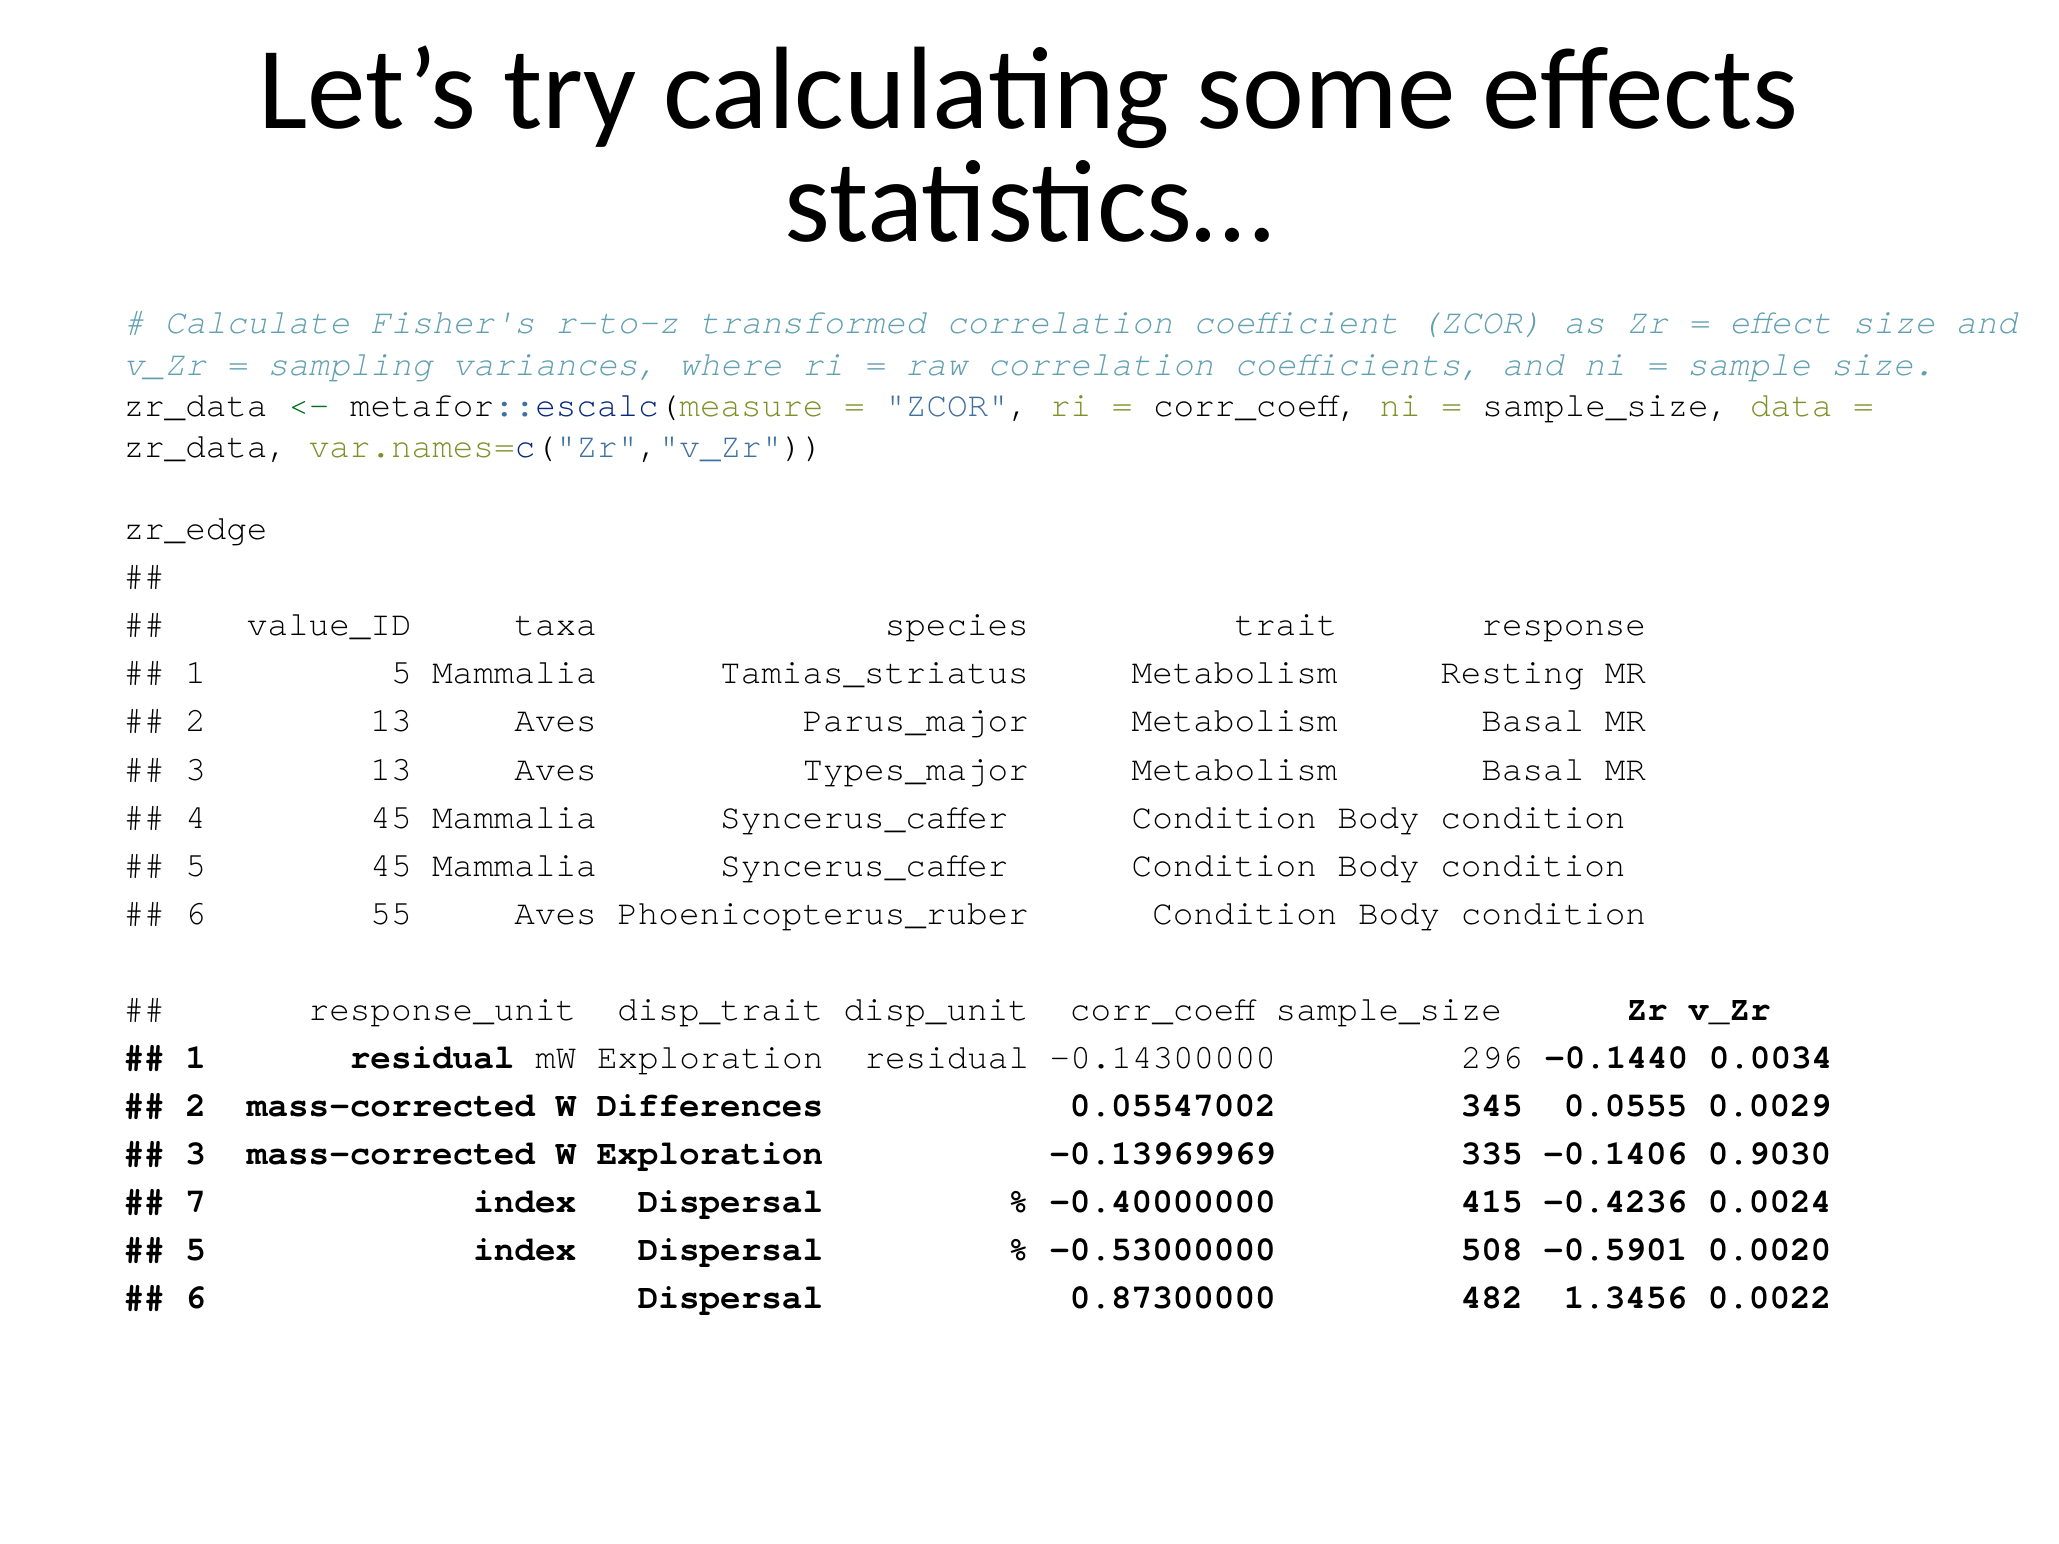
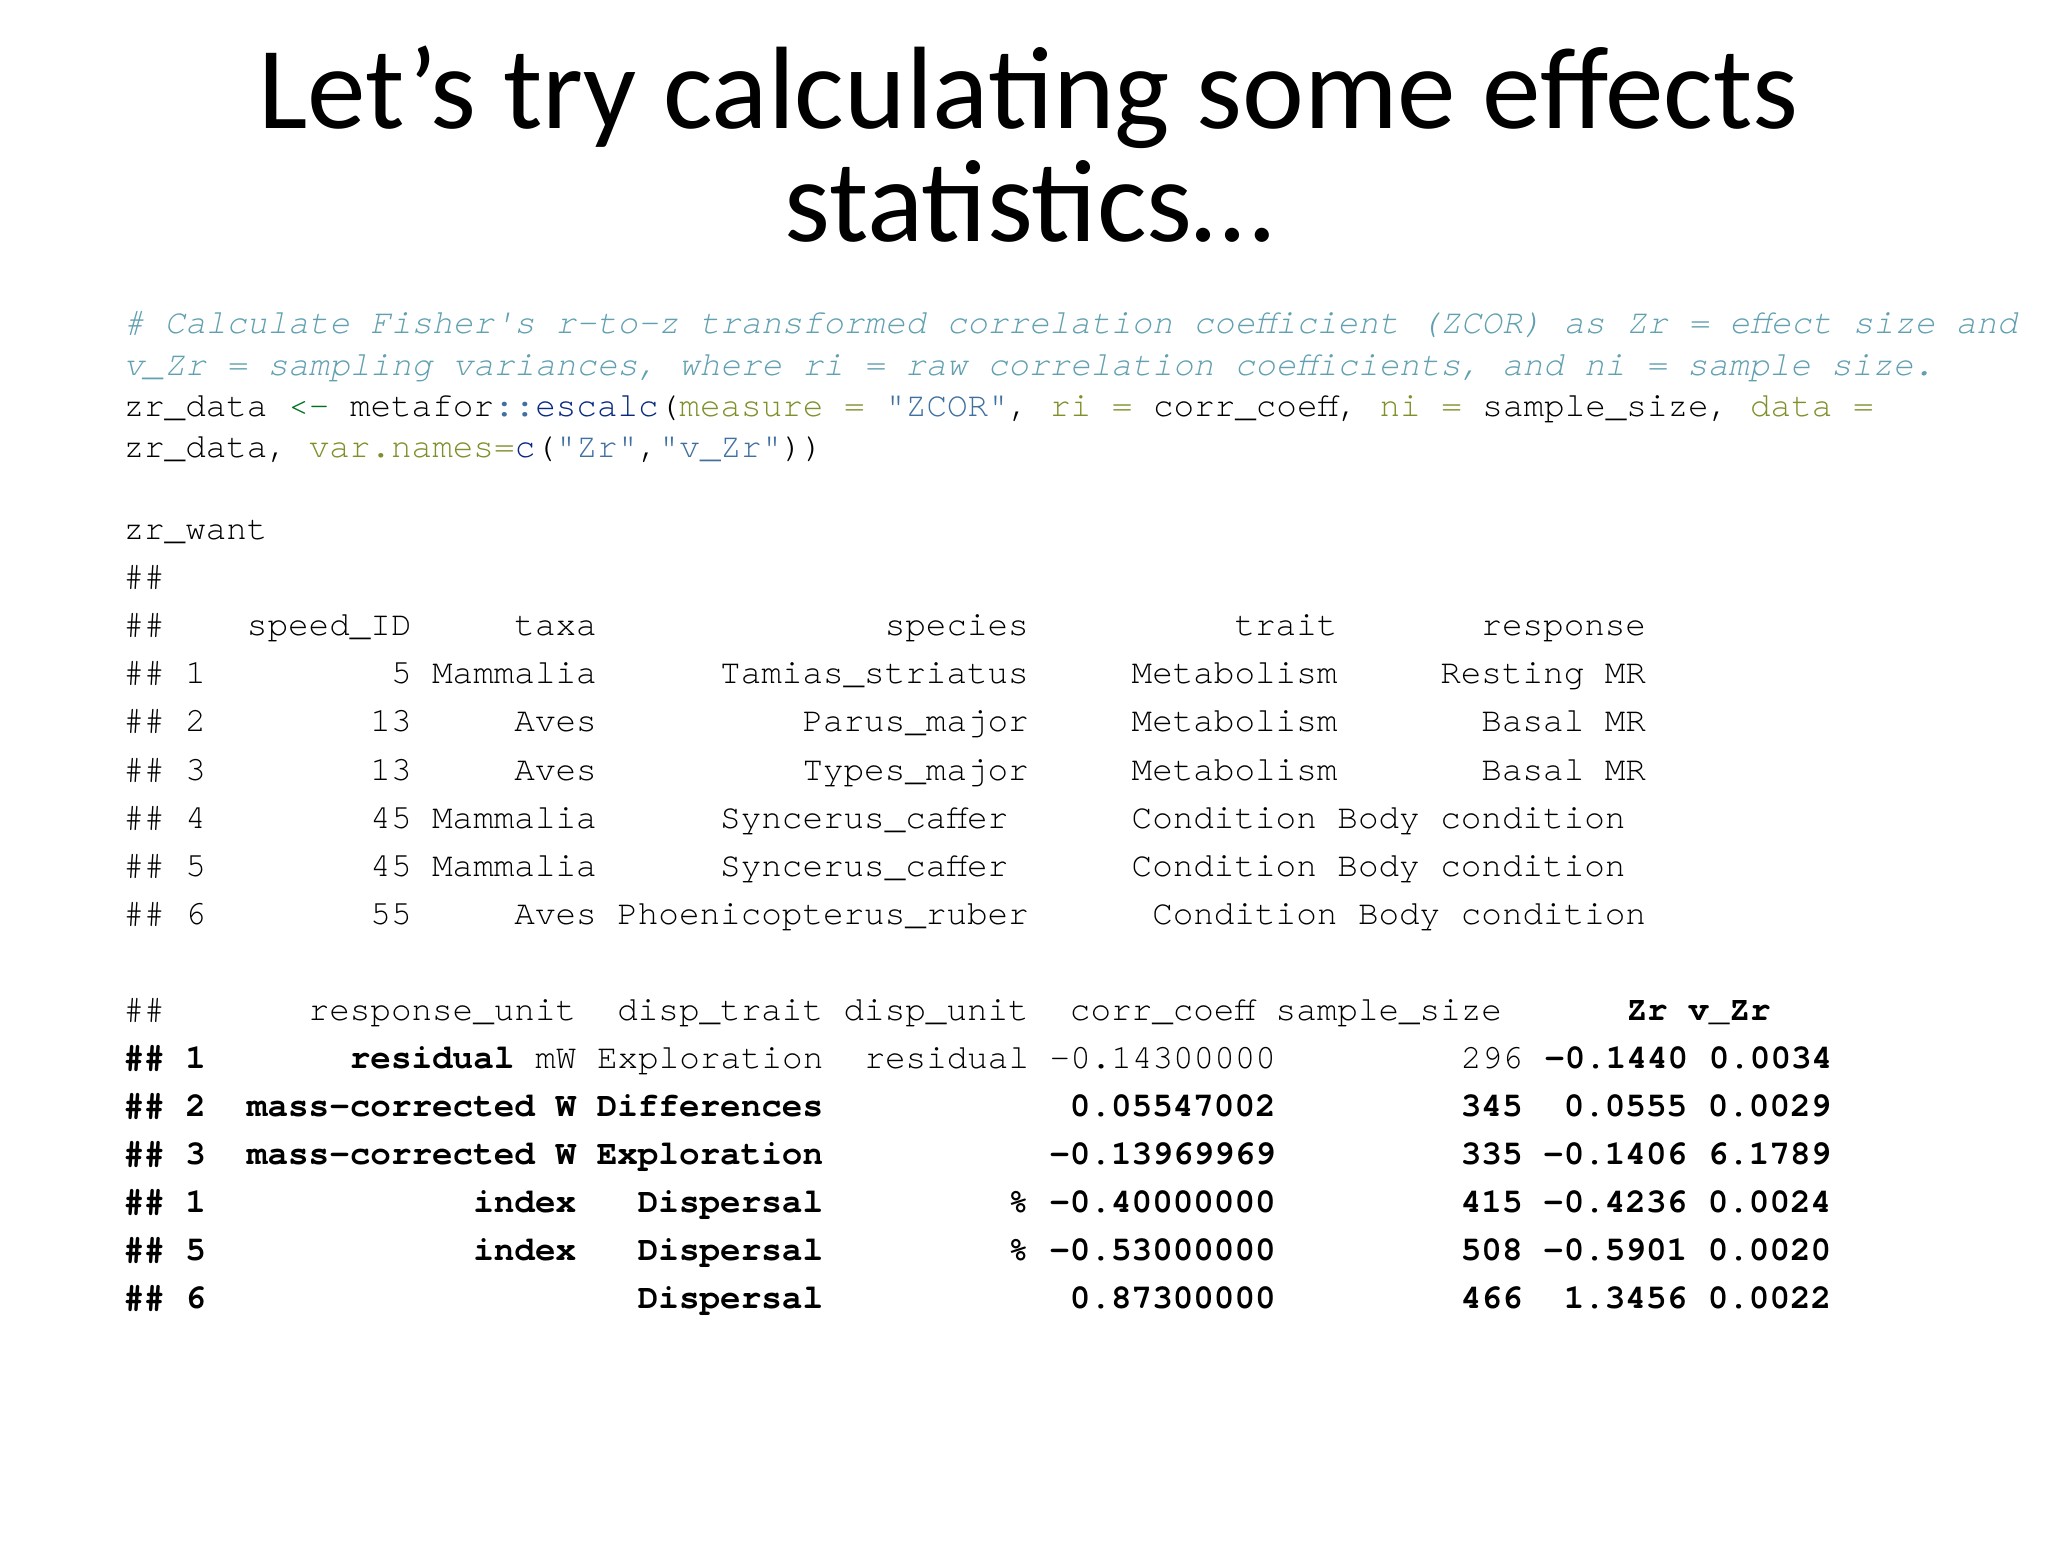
zr_edge: zr_edge -> zr_want (196, 528)
value_ID: value_ID -> speed_ID (329, 625)
0.9030: 0.9030 -> 6.1789 (1770, 1153)
7: 7 -> 1 (196, 1201)
482: 482 -> 466 (1492, 1298)
